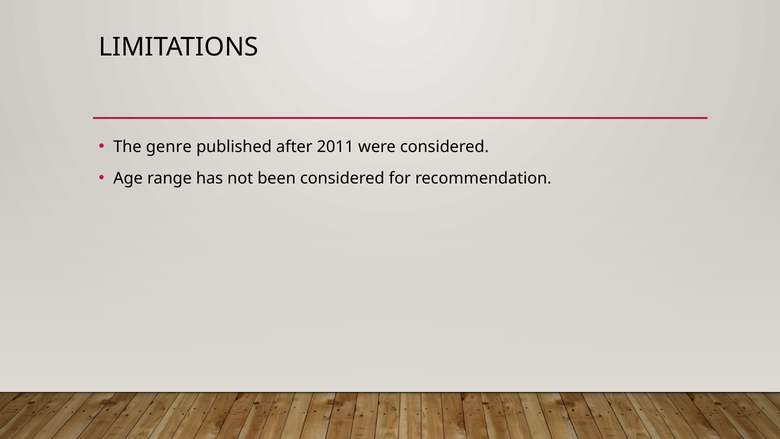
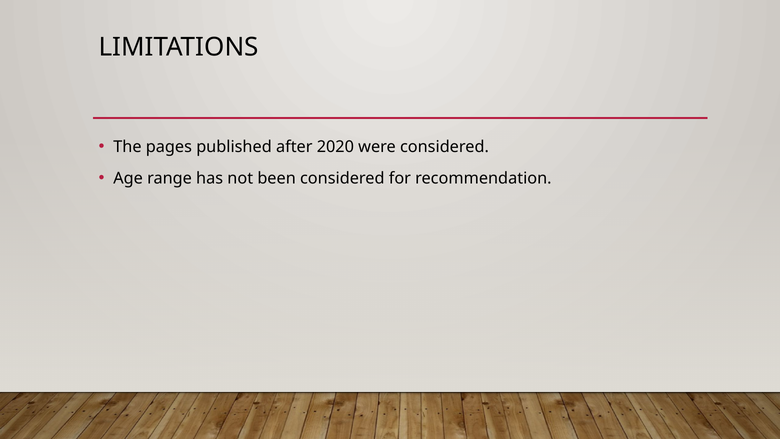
genre: genre -> pages (169, 147)
2011: 2011 -> 2020 (335, 147)
